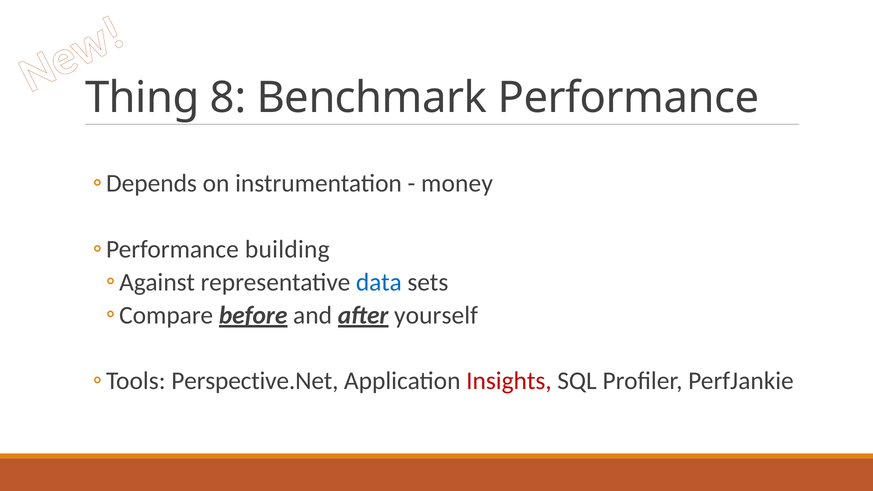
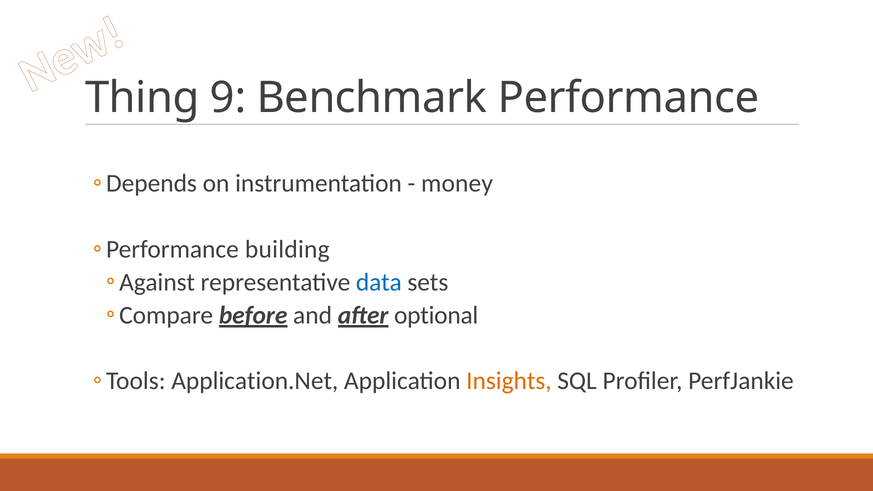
8: 8 -> 9 (228, 98)
yourself: yourself -> optional (436, 315)
Perspective.Net: Perspective.Net -> Application.Net (255, 381)
Insights colour: red -> orange (509, 381)
